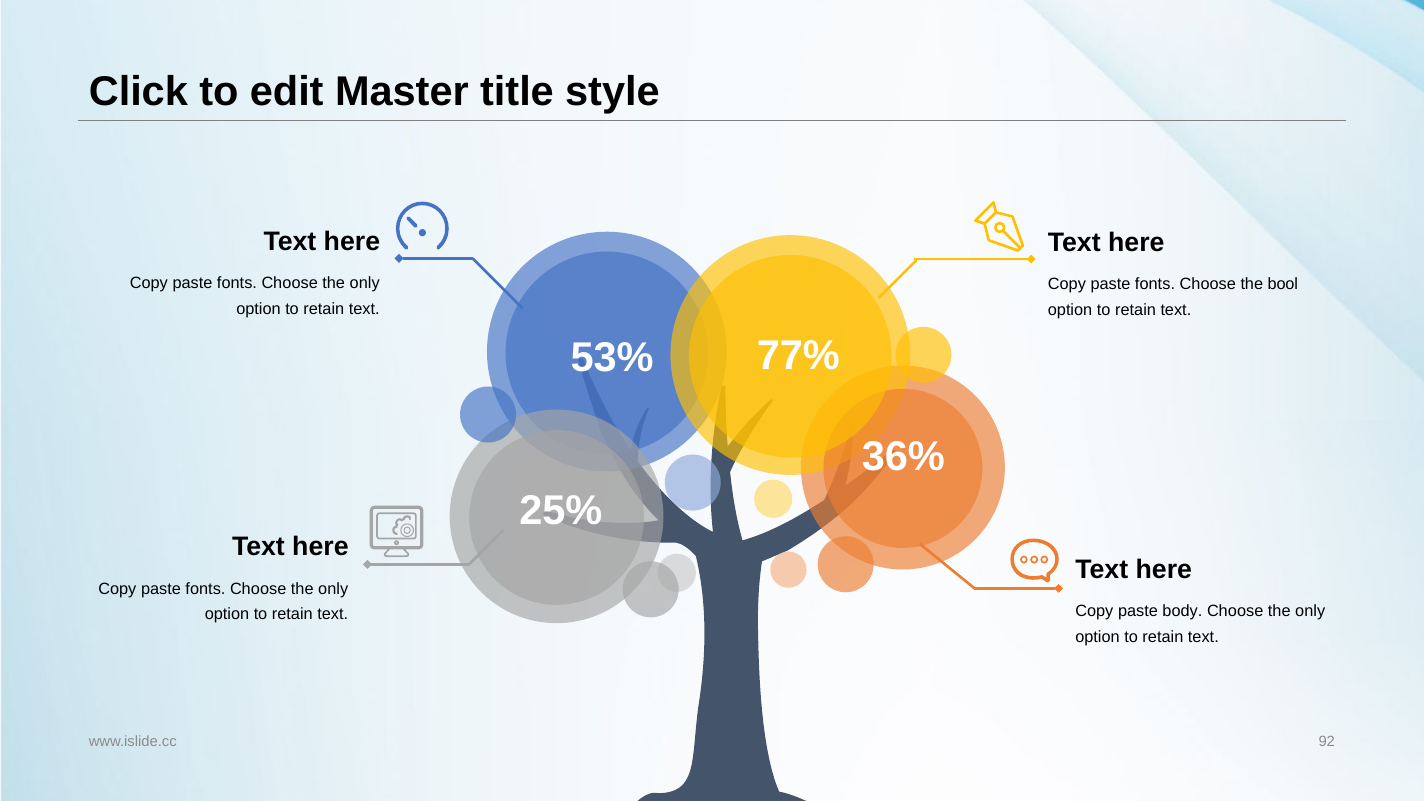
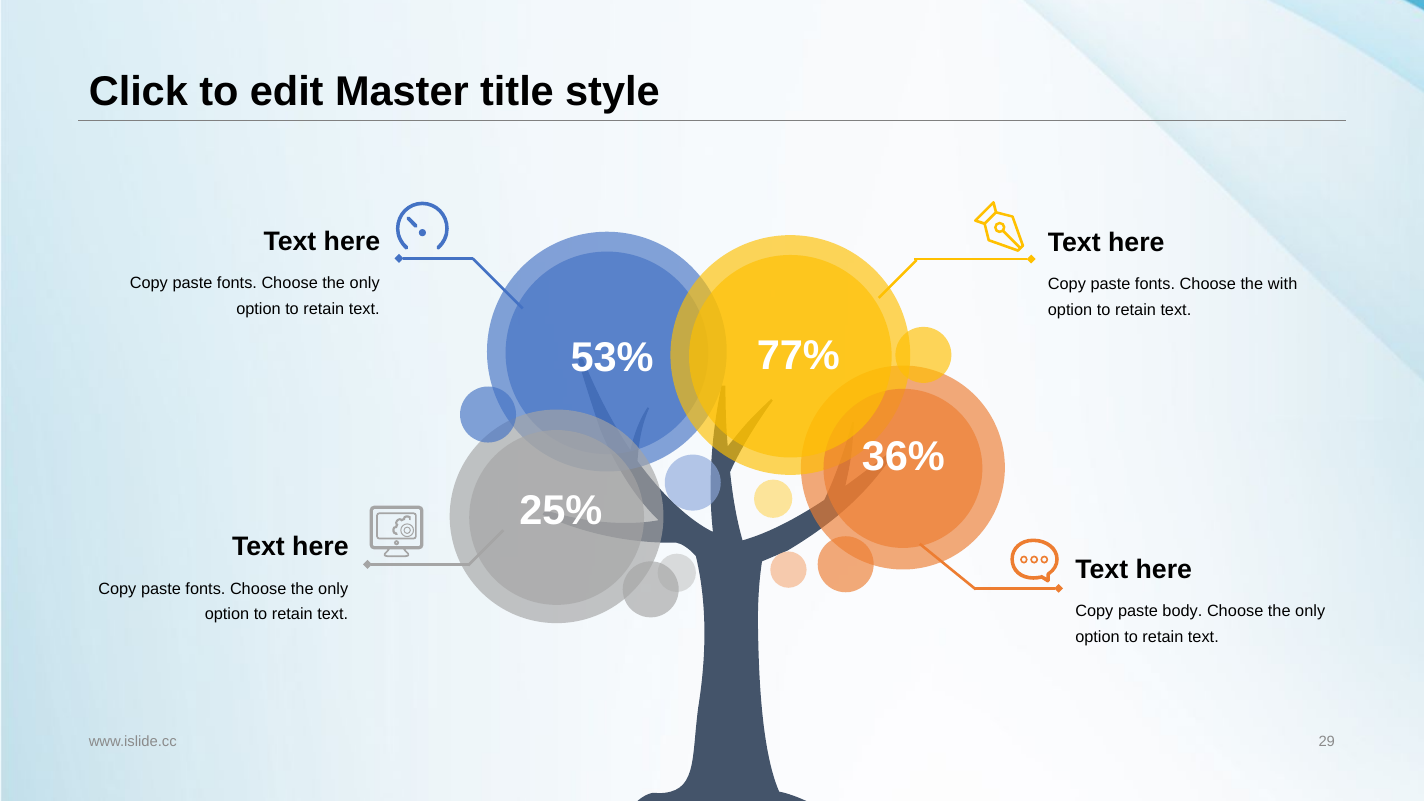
bool: bool -> with (1283, 284)
92: 92 -> 29 (1327, 742)
